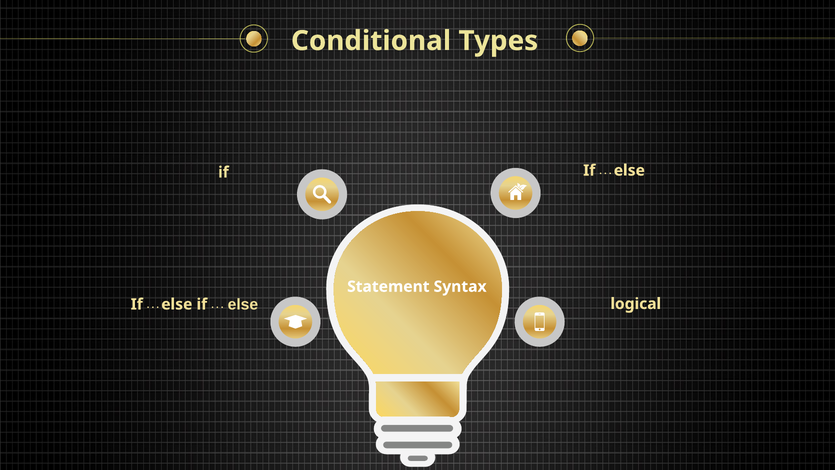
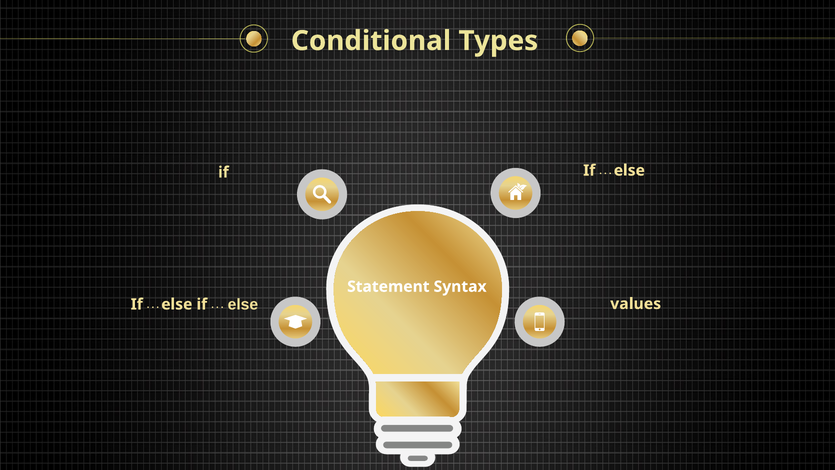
logical: logical -> values (636, 304)
